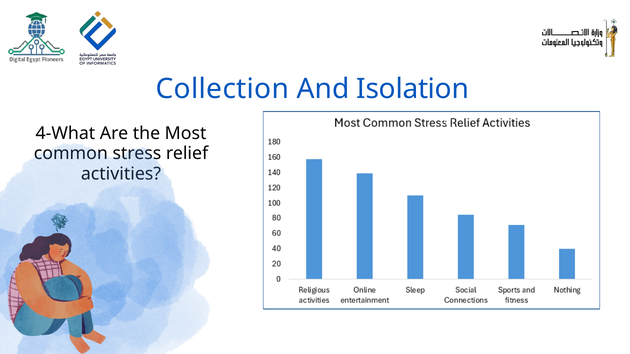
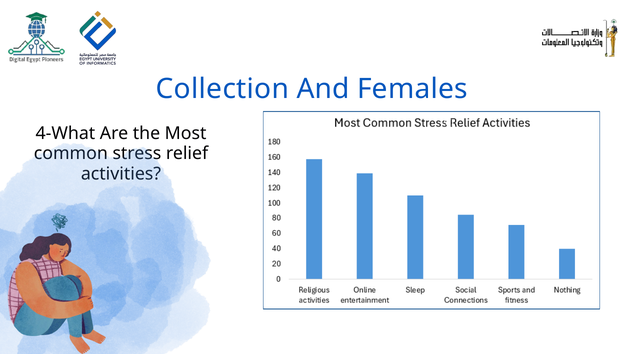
Isolation: Isolation -> Females (412, 89)
